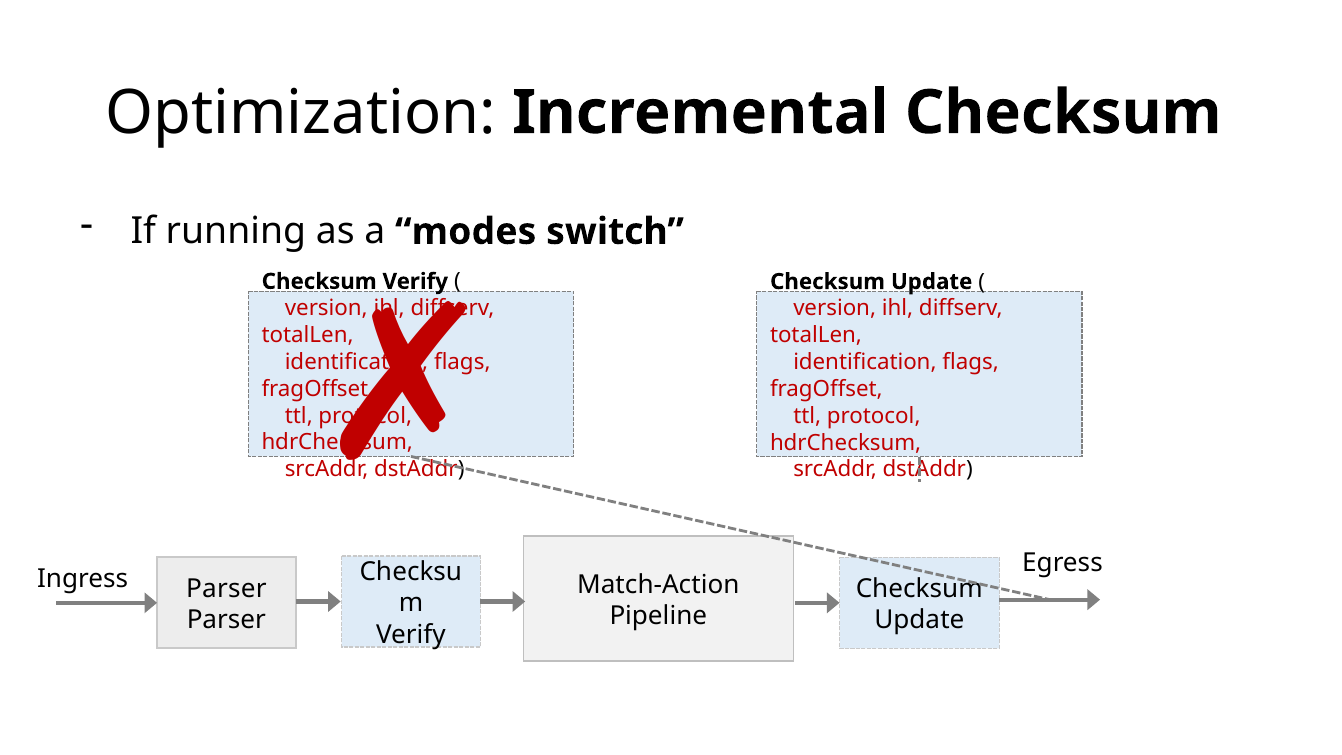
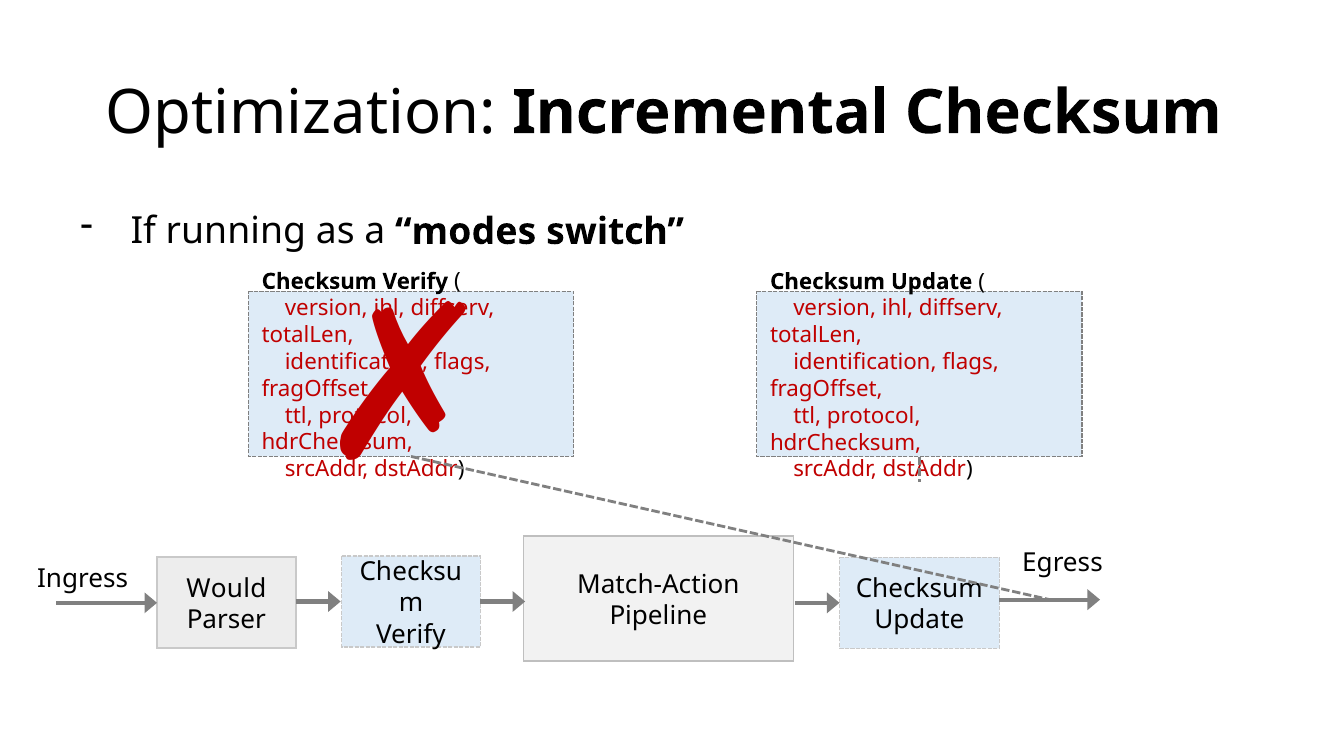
Parser: Parser -> Would (226, 588)
